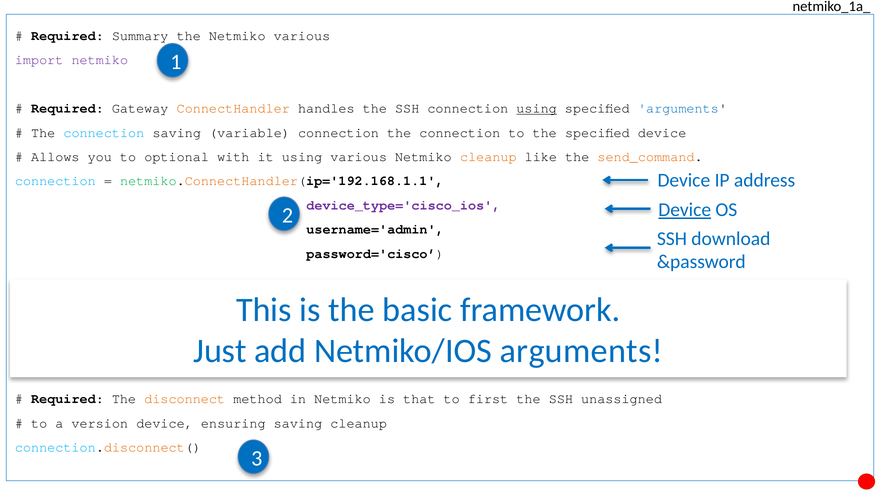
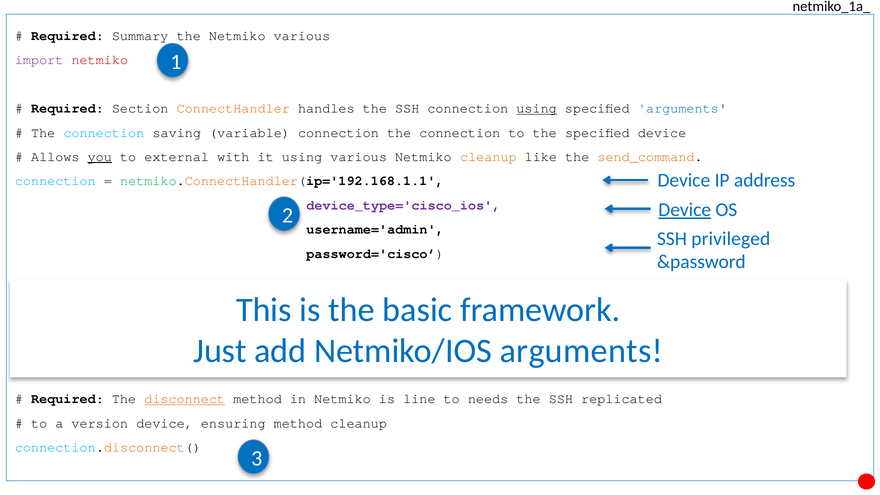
netmiko colour: purple -> red (100, 60)
Gateway: Gateway -> Section (140, 108)
you underline: none -> present (100, 157)
optional: optional -> external (177, 157)
download: download -> privileged (731, 239)
disconnect underline: none -> present (185, 399)
that: that -> line (419, 399)
first: first -> needs (488, 399)
unassigned: unassigned -> replicated (622, 399)
ensuring saving: saving -> method (298, 423)
